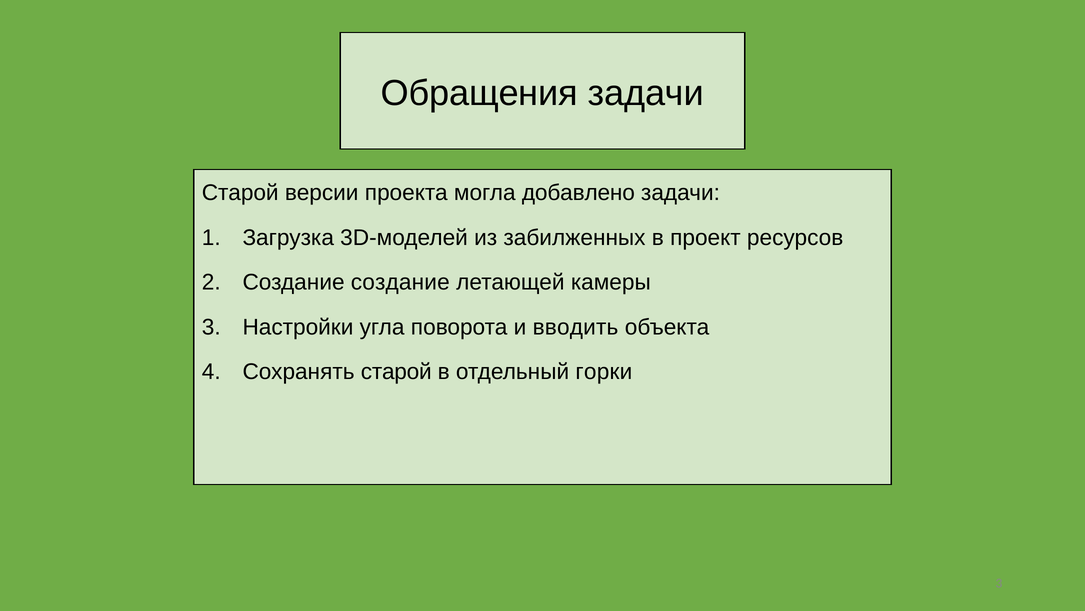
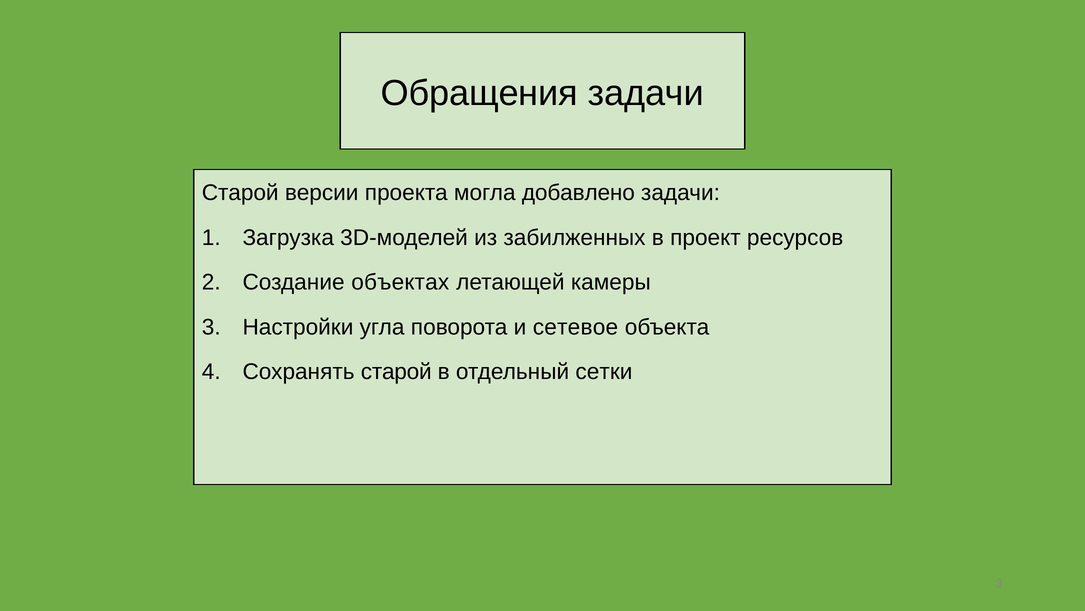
Создание создание: создание -> объектах (400, 282)
вводить: вводить -> сетевое (575, 327)
горки: горки -> сетки (604, 372)
